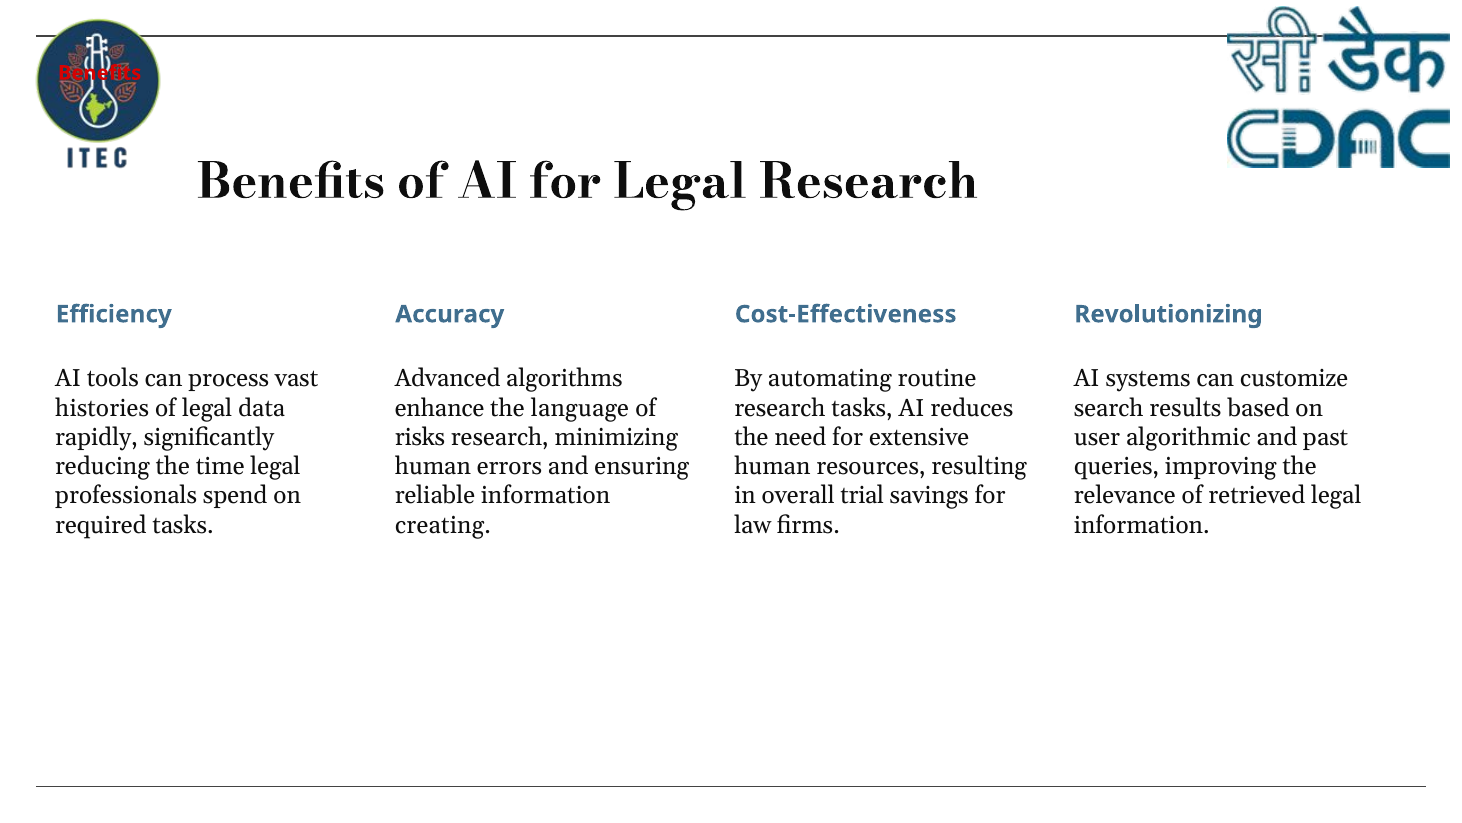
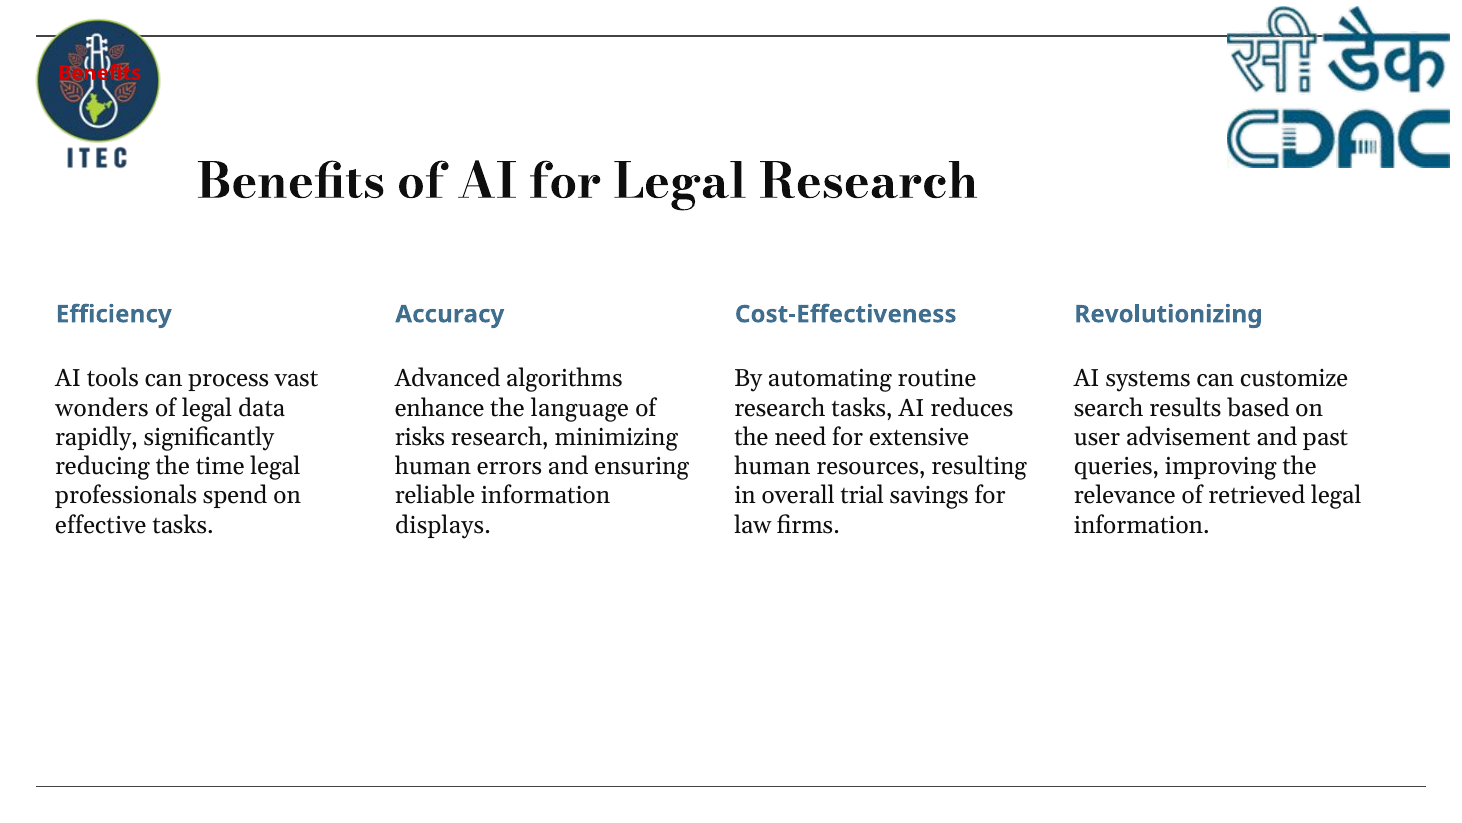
histories: histories -> wonders (102, 408)
algorithmic: algorithmic -> advisement (1188, 437)
required: required -> effective (101, 525)
creating: creating -> displays (443, 525)
